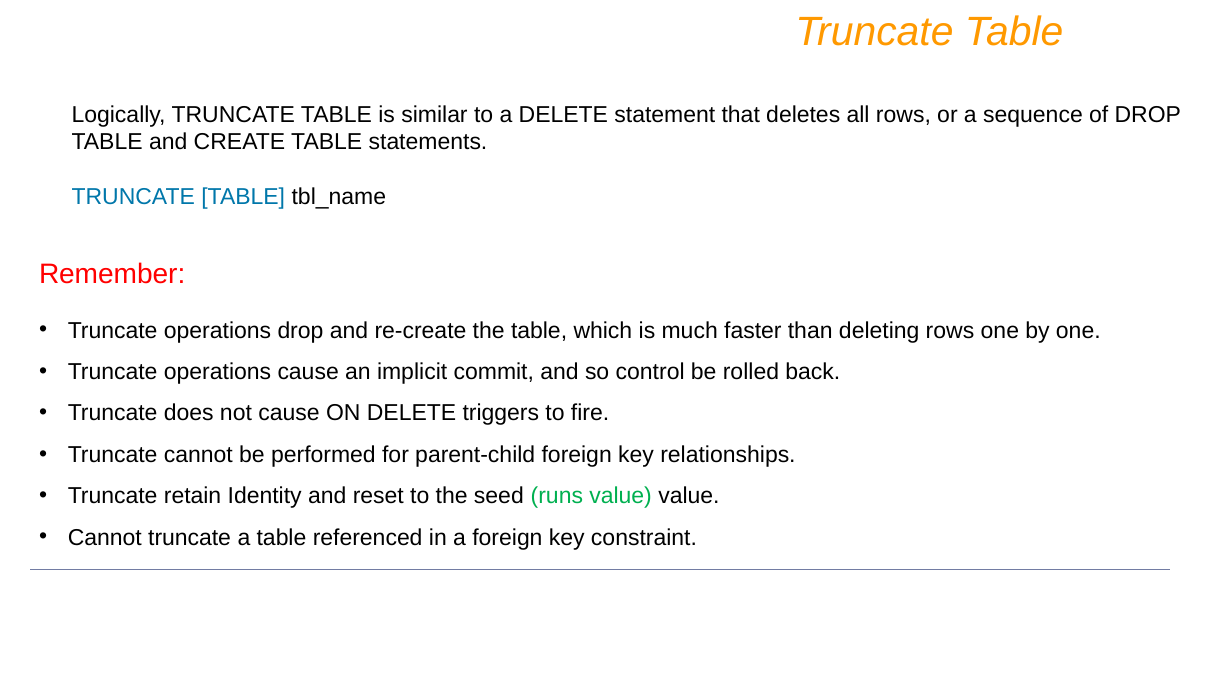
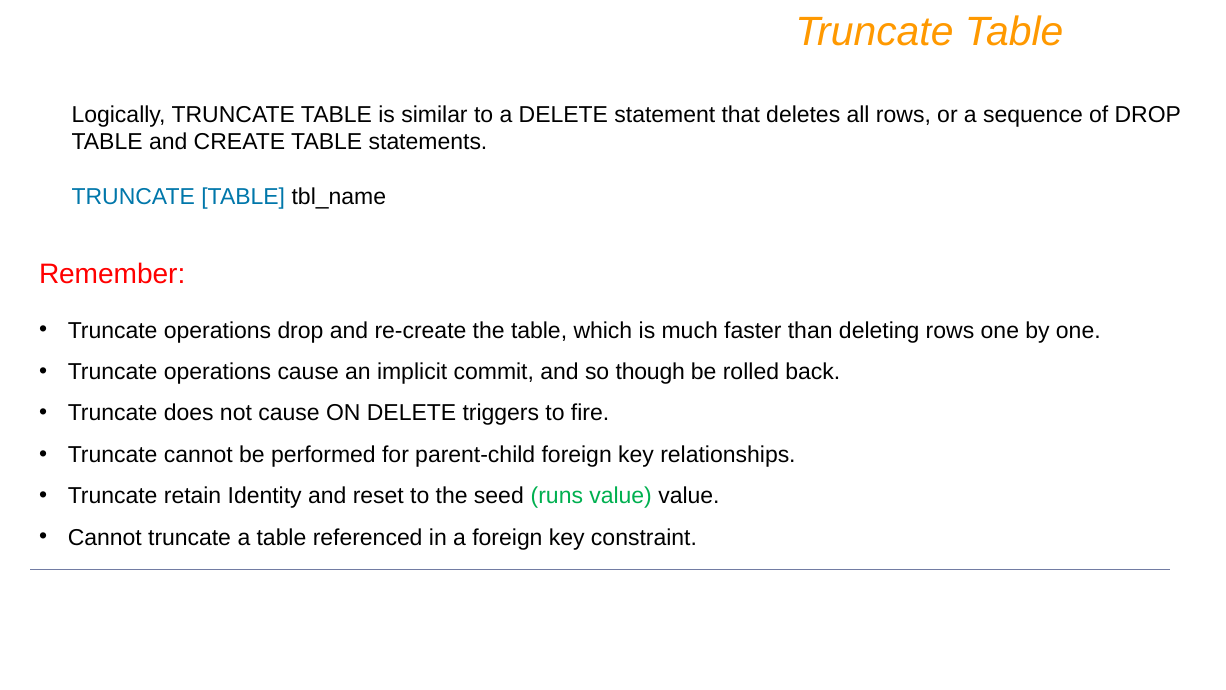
control: control -> though (650, 372)
